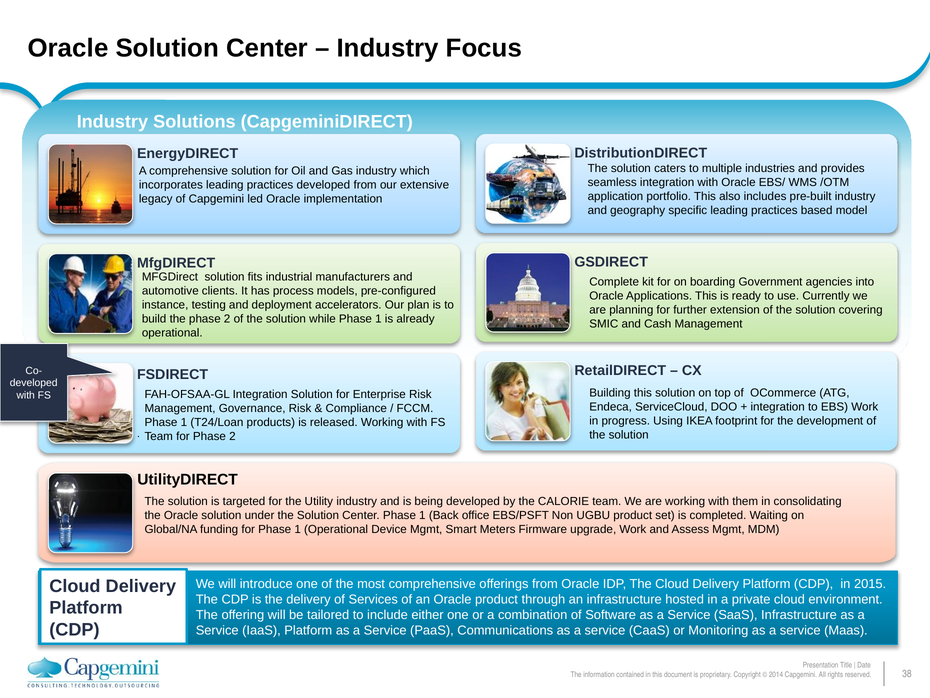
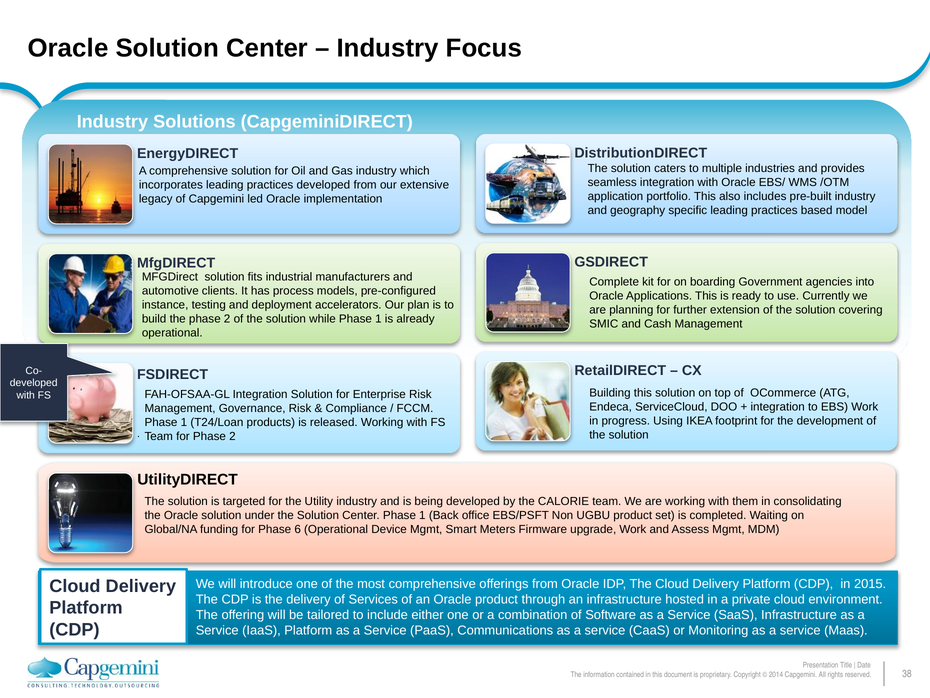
for Phase 1: 1 -> 6 (298, 529)
